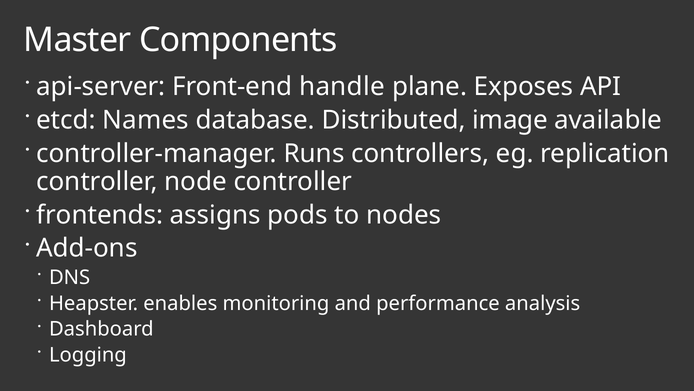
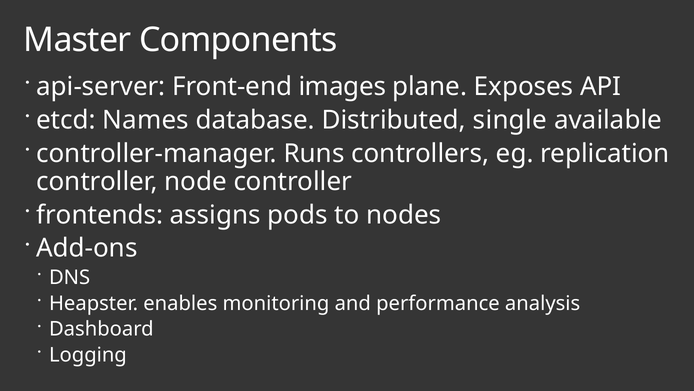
handle: handle -> images (342, 87)
image: image -> single (510, 120)
